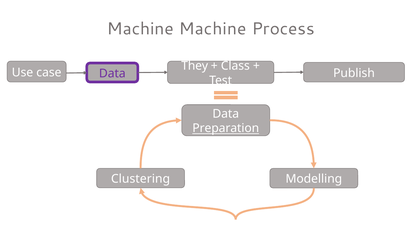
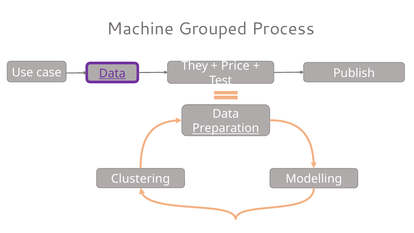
Machine Machine: Machine -> Grouped (213, 29)
Class: Class -> Price (235, 66)
Data underline: none -> present (112, 73)
